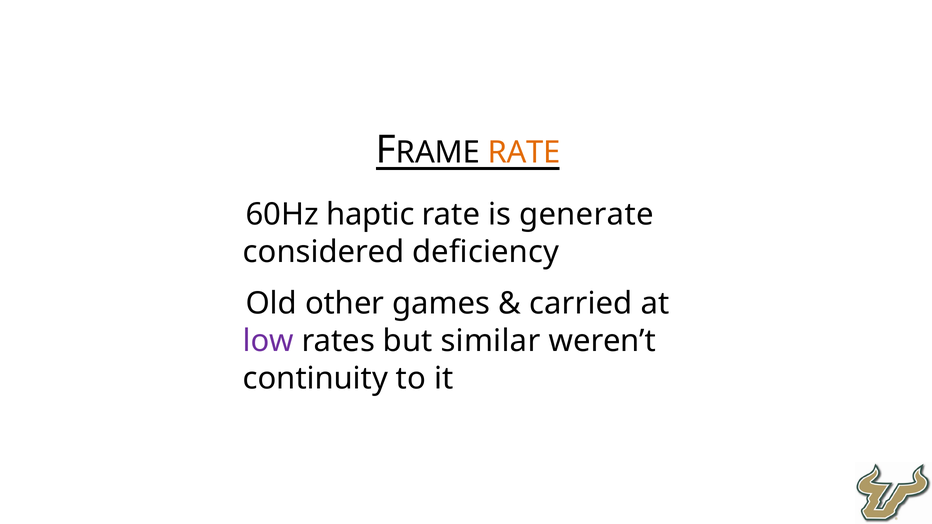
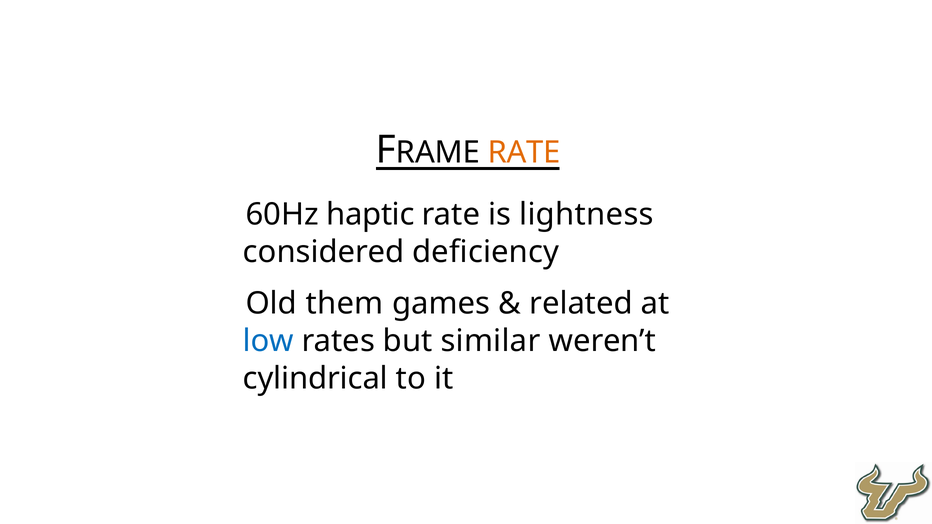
generate: generate -> lightness (586, 215)
other: other -> them (344, 304)
carried: carried -> related (581, 304)
low colour: purple -> blue (268, 341)
continuity: continuity -> cylindrical (315, 379)
